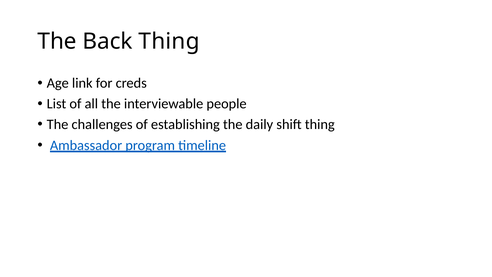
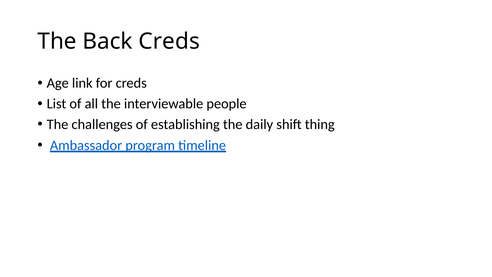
Back Thing: Thing -> Creds (169, 41)
